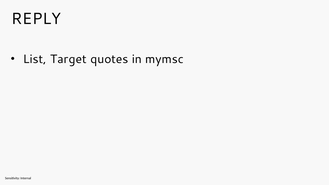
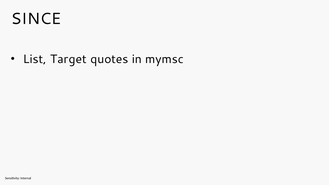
REPLY: REPLY -> SINCE (36, 19)
